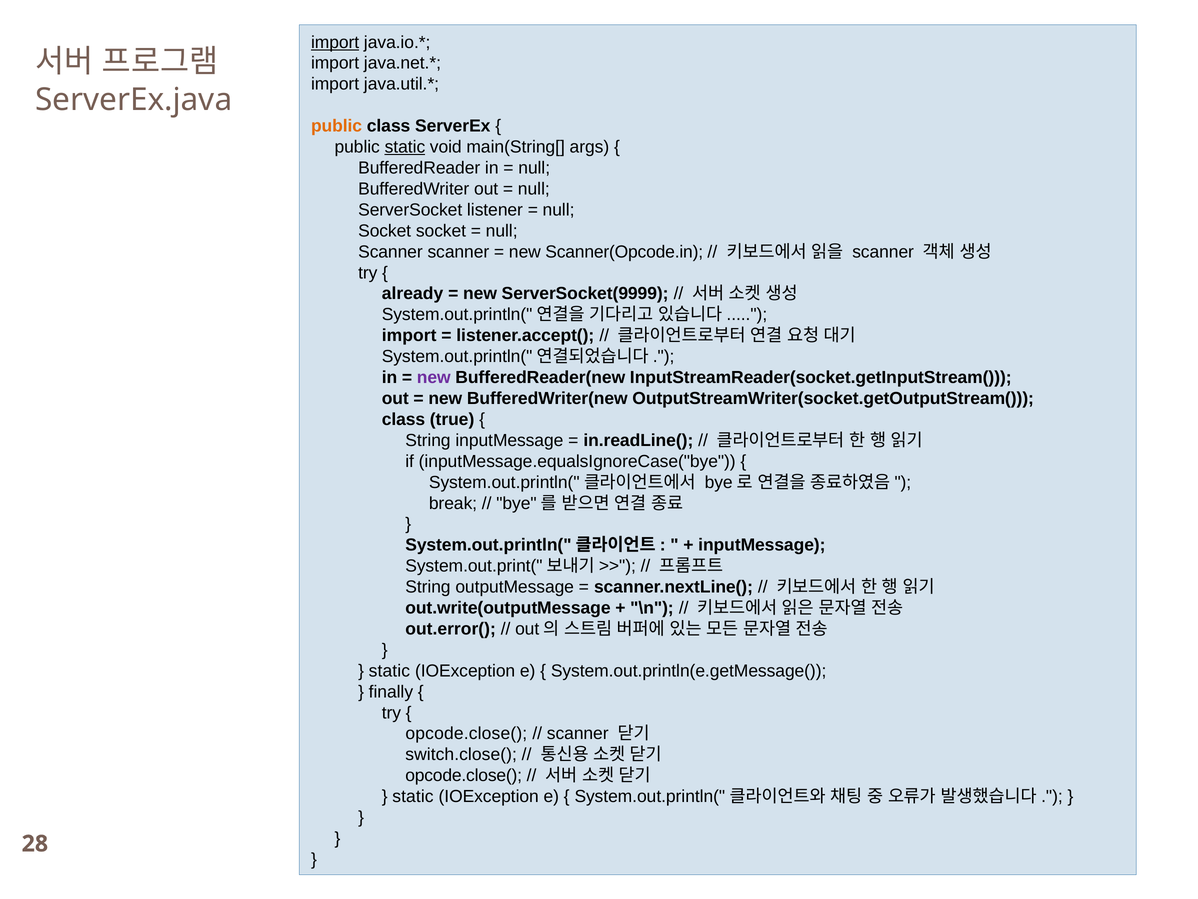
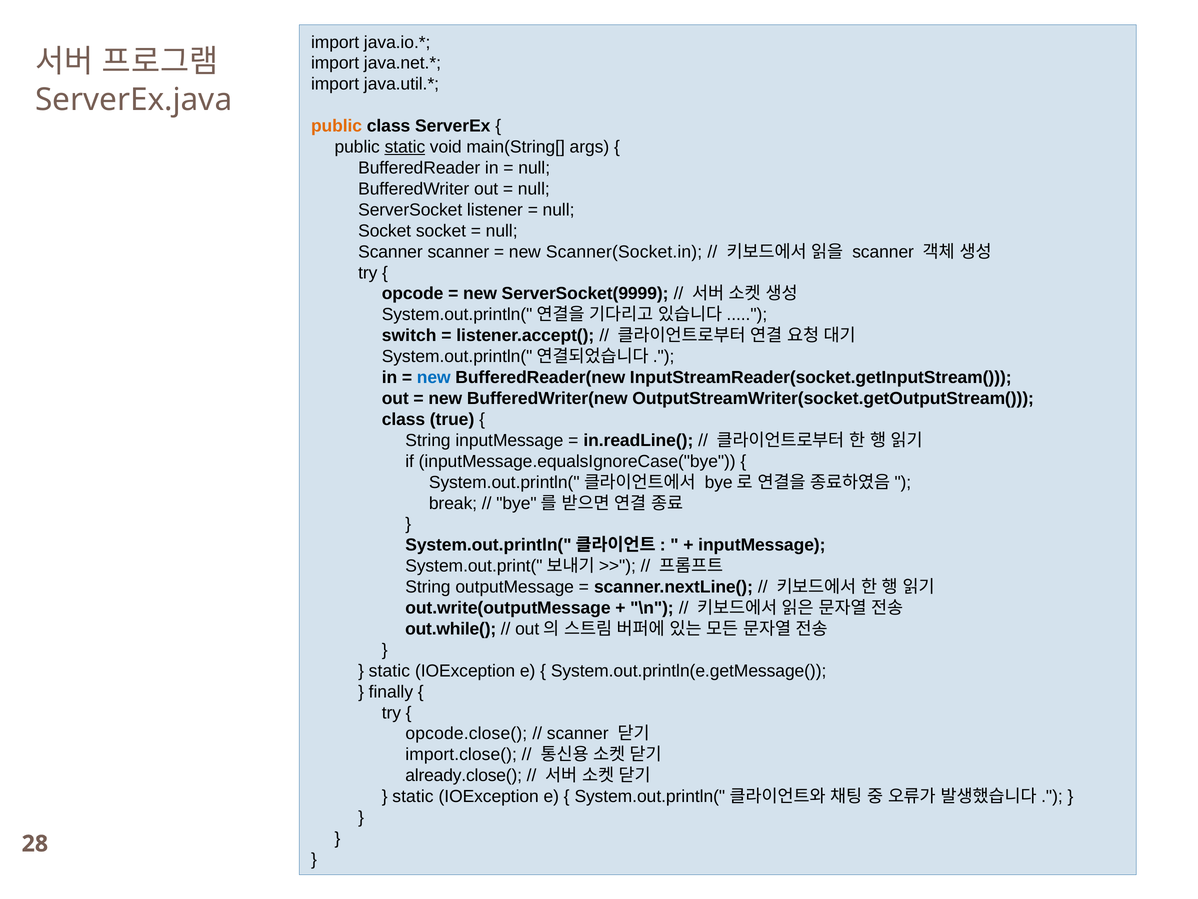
import underline: present -> none (335, 42)
Scanner(Opcode.in: Scanner(Opcode.in -> Scanner(Socket.in (624, 252)
already: already -> opcode (413, 294)
import: import -> switch (409, 335)
new colour: purple -> blue (434, 377)
out.error(: out.error( -> out.while( (451, 629)
switch.close(: switch.close( -> import.close( (461, 754)
opcode.close(: opcode.close( -> already.close( (464, 775)
